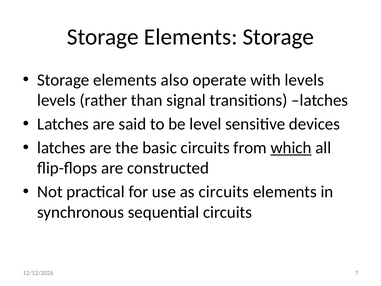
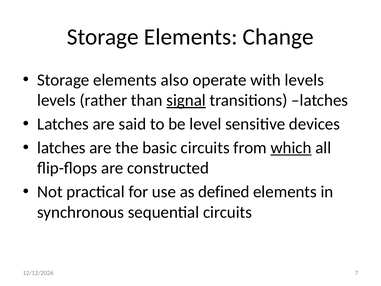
Elements Storage: Storage -> Change (278, 37)
signal underline: none -> present (186, 100)
as circuits: circuits -> defined (224, 192)
